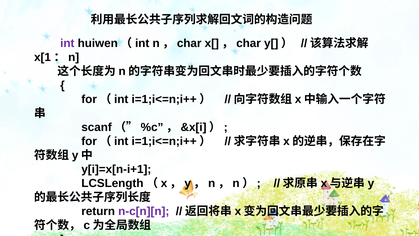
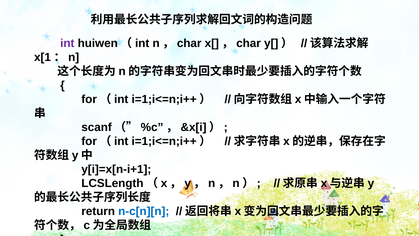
n-c[n][n colour: purple -> blue (144, 211)
